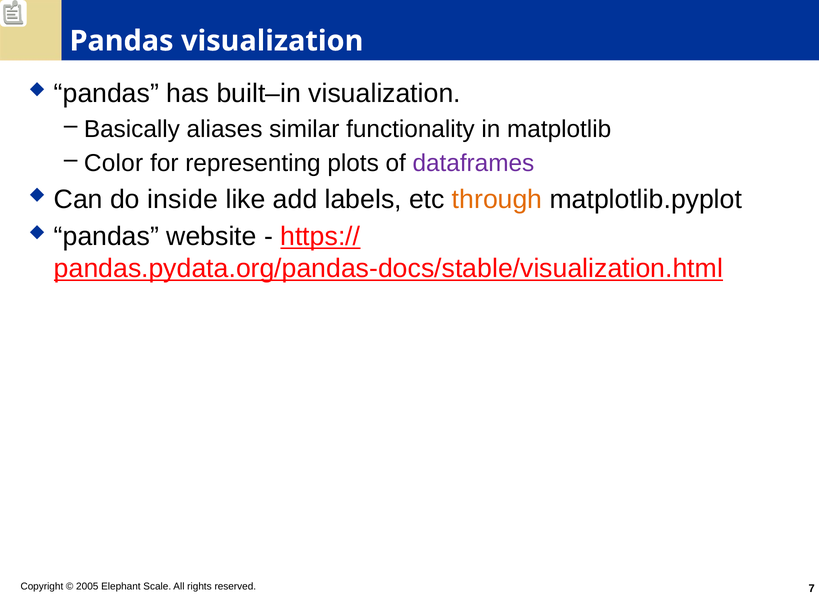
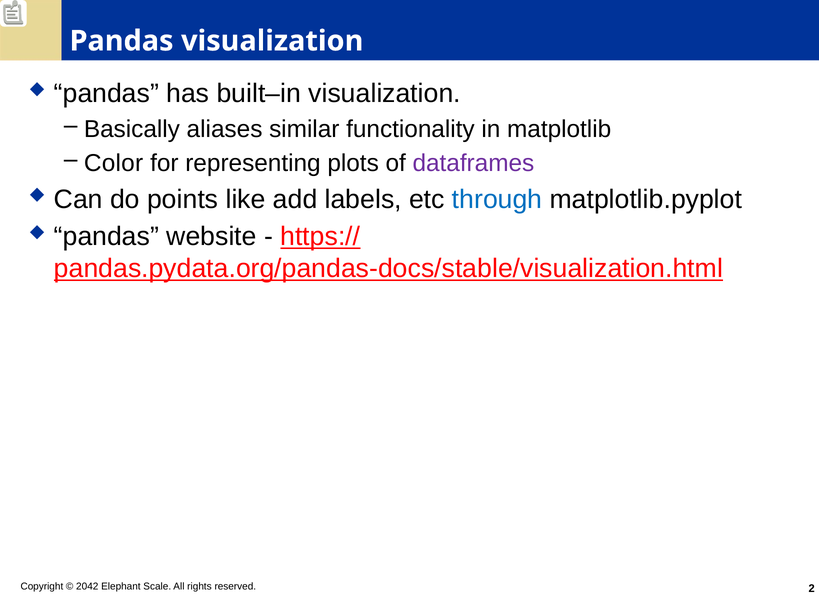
inside: inside -> points (183, 199)
through colour: orange -> blue (497, 199)
2005: 2005 -> 2042 (87, 587)
7: 7 -> 2 (812, 589)
